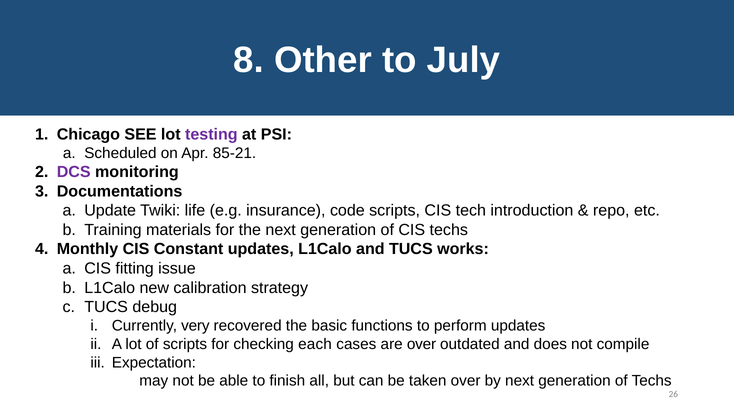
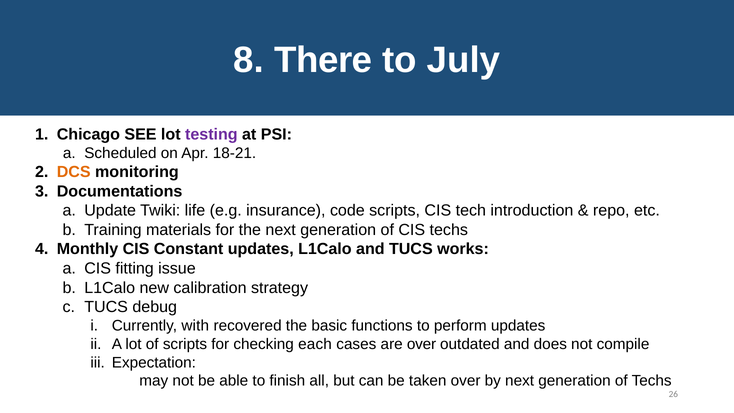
Other: Other -> There (323, 60)
85-21: 85-21 -> 18-21 (234, 153)
DCS colour: purple -> orange (74, 172)
very: very -> with (195, 326)
